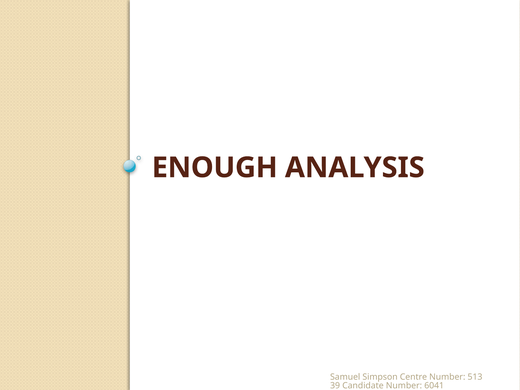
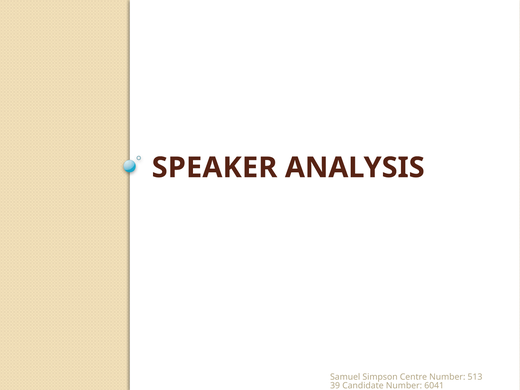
ENOUGH: ENOUGH -> SPEAKER (215, 168)
